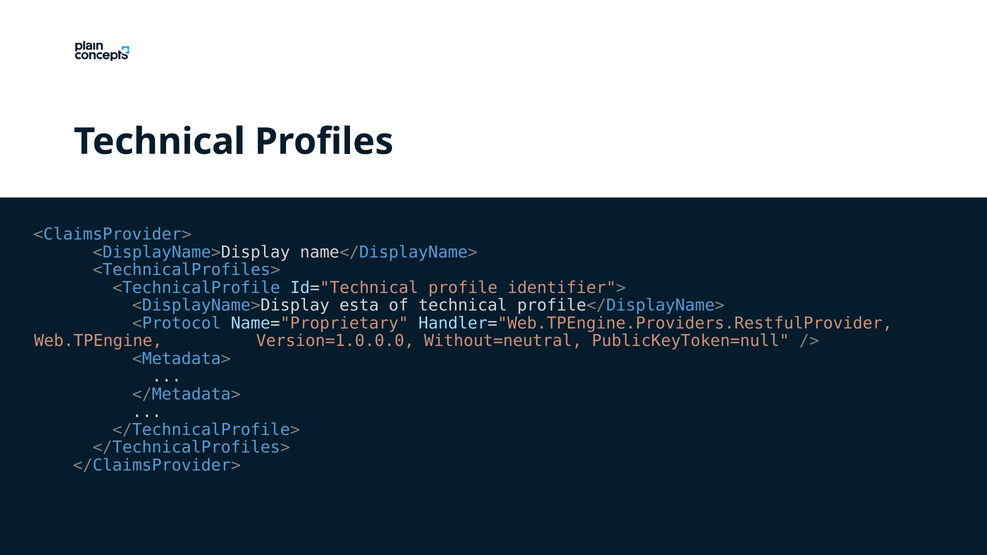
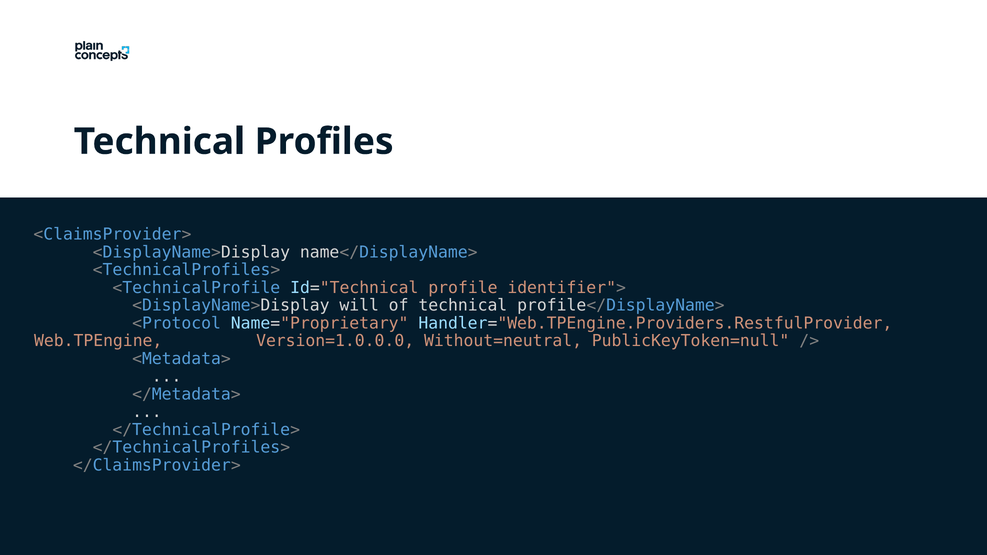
esta: esta -> will (359, 306)
